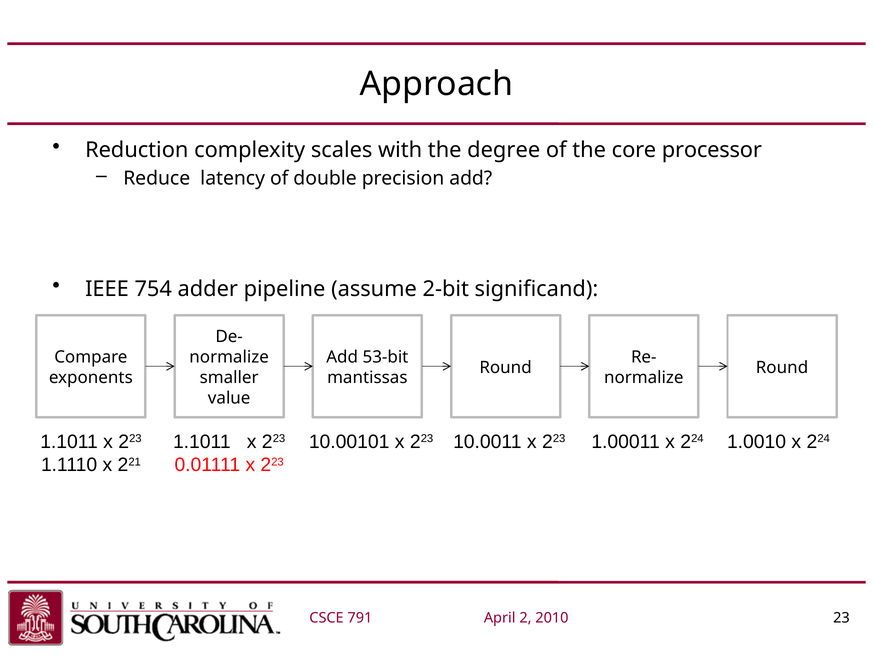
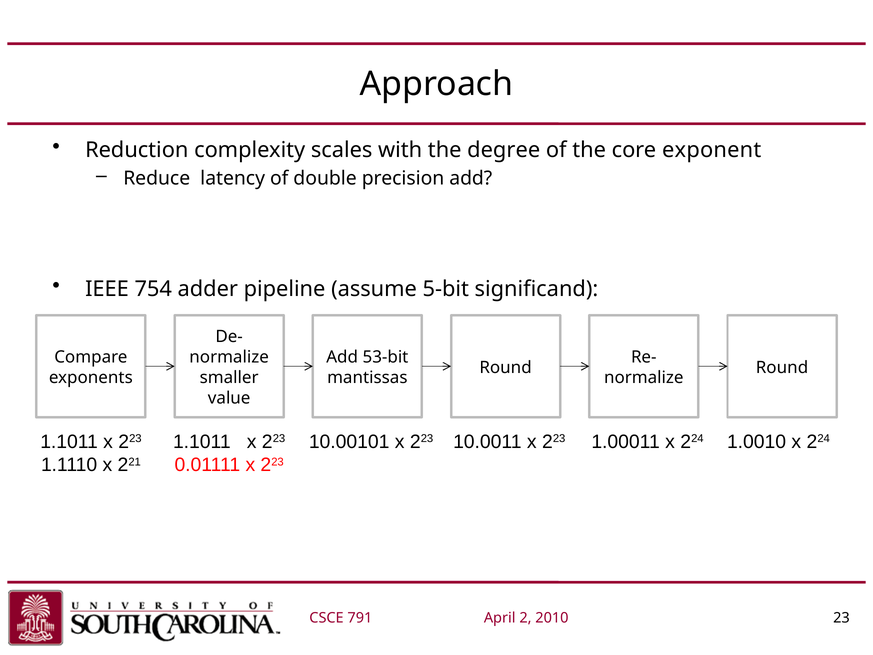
processor: processor -> exponent (712, 150)
2-bit: 2-bit -> 5-bit (446, 289)
